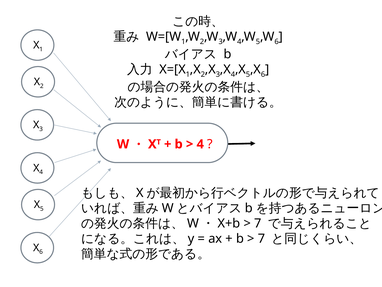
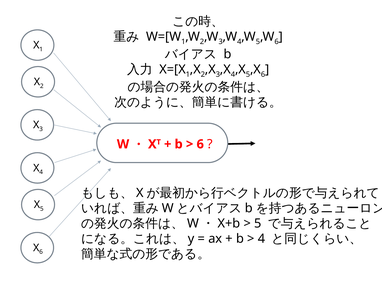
4: 4 -> 6 (200, 144)
7: 7 -> 5 (258, 223)
7: 7 -> 4 (261, 238)
